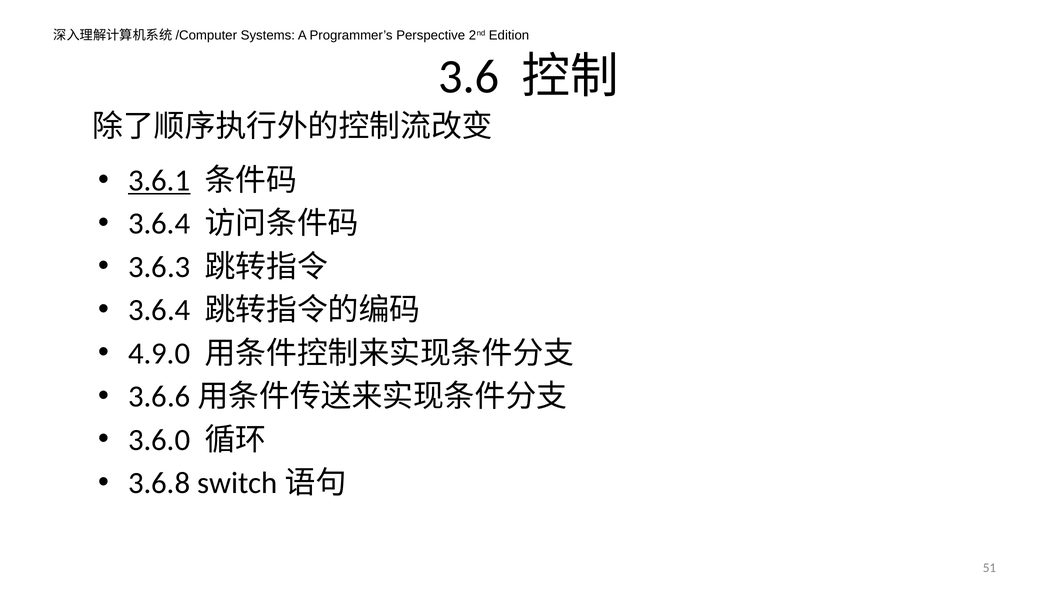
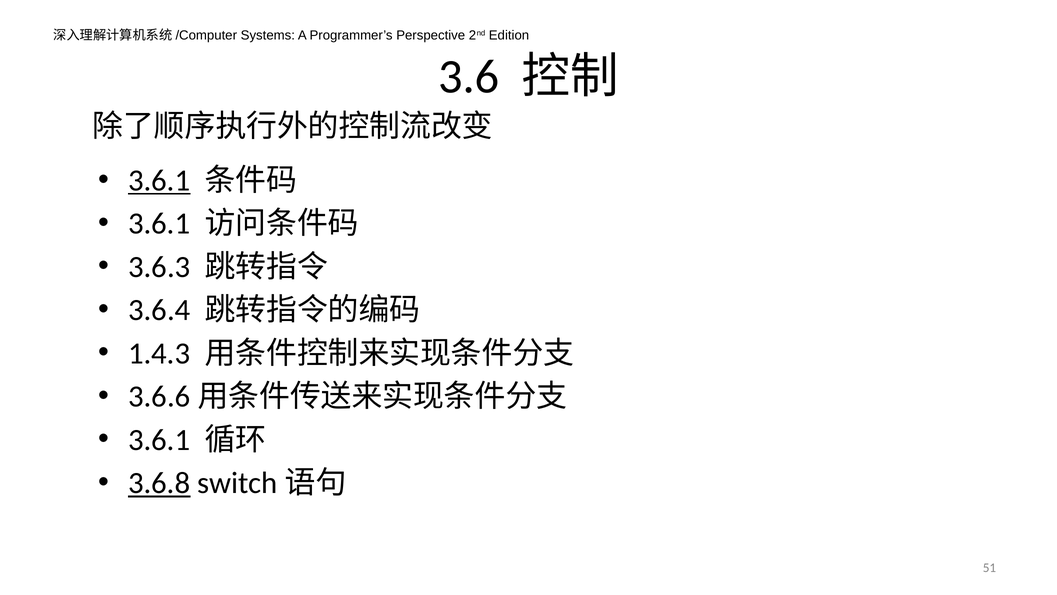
3.6.4: 3.6.4 -> 3.6.1 (159, 224)
4.9.0: 4.9.0 -> 1.4.3 (159, 353)
3.6.0: 3.6.0 -> 3.6.1 (159, 440)
3.6.8 underline: none -> present (159, 483)
